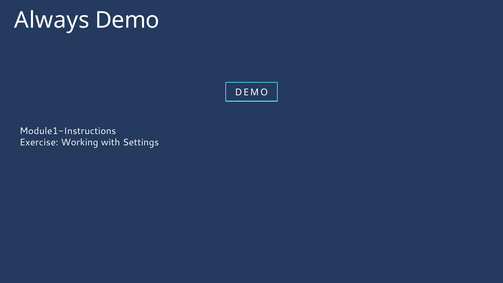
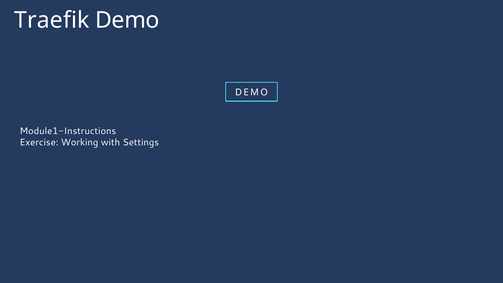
Always: Always -> Traefik (52, 20)
